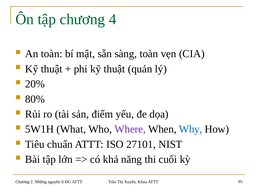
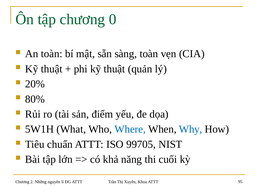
4: 4 -> 0 (113, 19)
Where colour: purple -> blue (130, 129)
27101: 27101 -> 99705 (141, 144)
